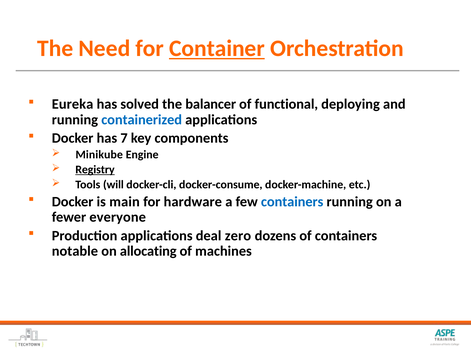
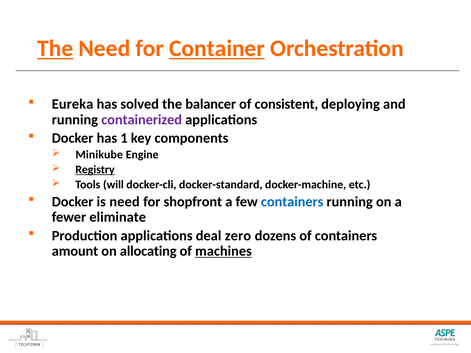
The underline: none -> present (55, 48)
functional: functional -> consistent (286, 104)
containerized colour: blue -> purple (142, 120)
7: 7 -> 1 (124, 138)
docker-consume: docker-consume -> docker-standard (221, 185)
is main: main -> need (125, 202)
hardware: hardware -> shopfront (193, 202)
everyone: everyone -> eliminate (118, 217)
notable: notable -> amount (75, 251)
machines underline: none -> present (223, 251)
